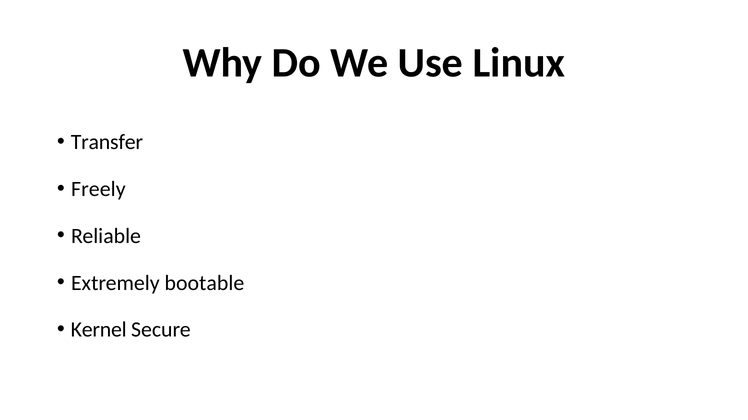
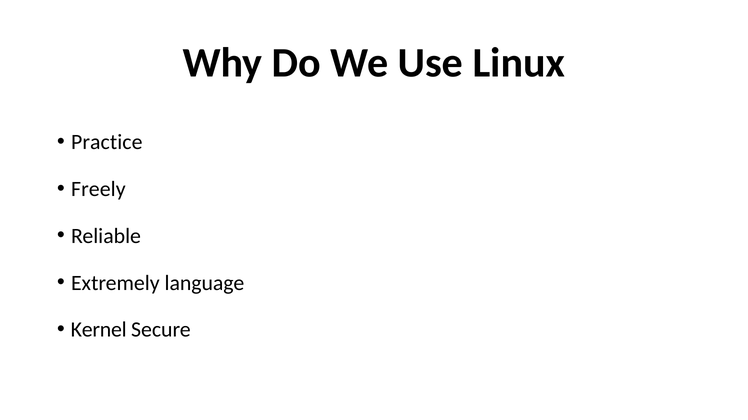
Transfer: Transfer -> Practice (107, 142)
bootable: bootable -> language (204, 283)
